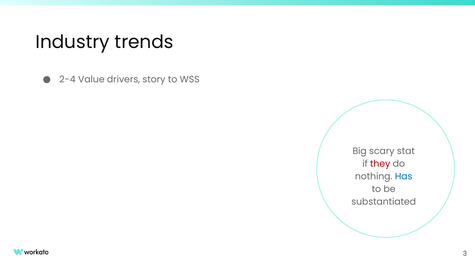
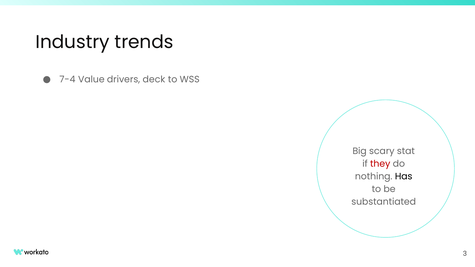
2-4: 2-4 -> 7-4 (67, 80)
story: story -> deck (154, 80)
Has colour: blue -> black (404, 177)
